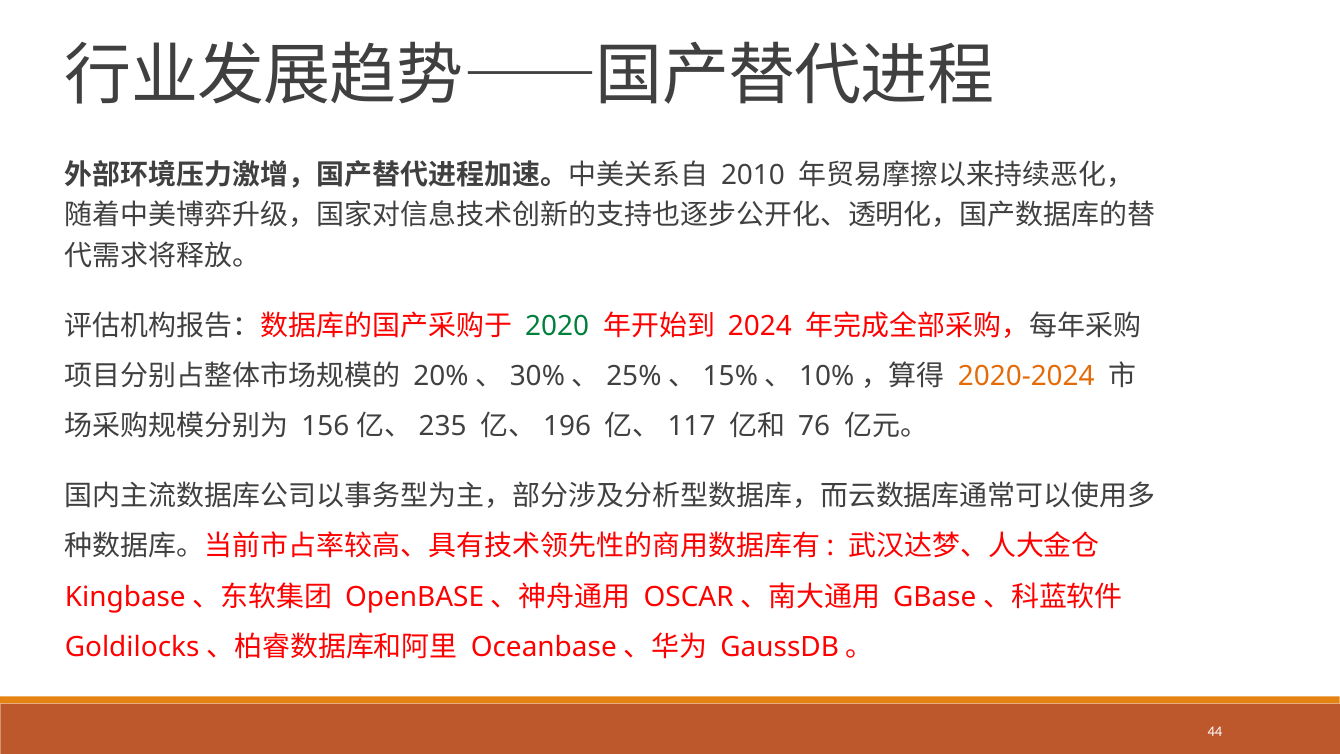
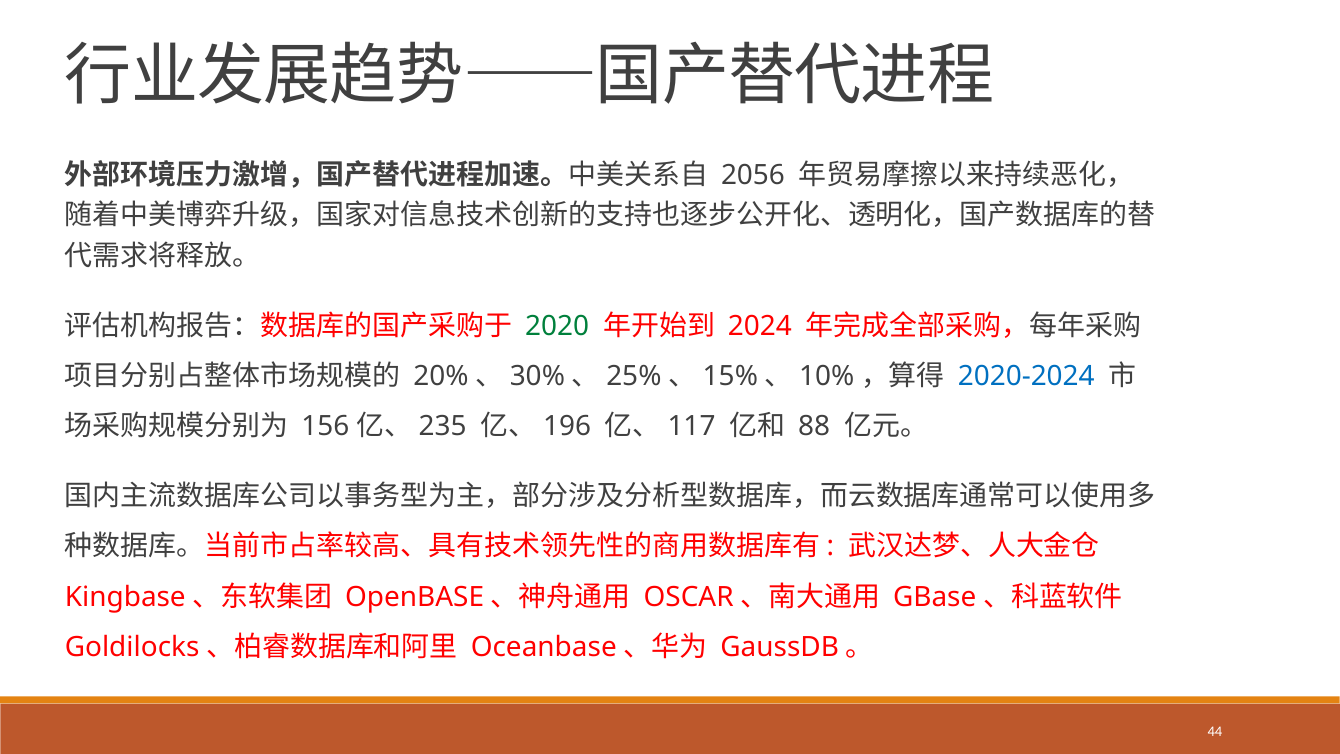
2010: 2010 -> 2056 (753, 175)
2020-2024 colour: orange -> blue (1026, 376)
76: 76 -> 88 (814, 426)
